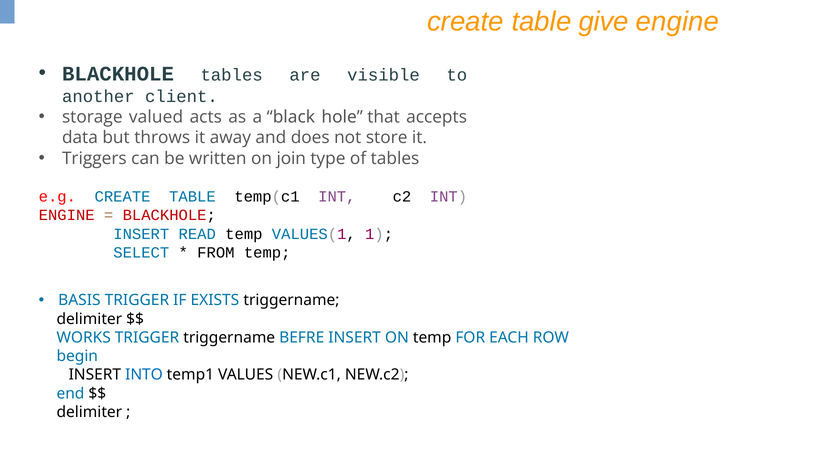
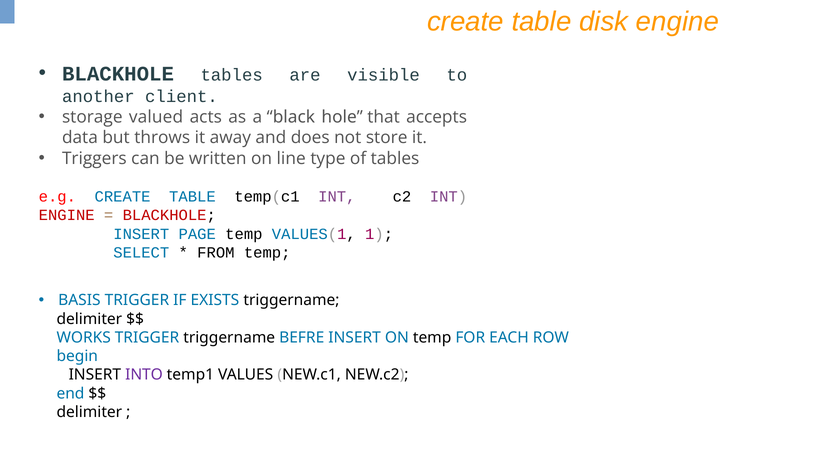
give: give -> disk (604, 22)
join: join -> line (291, 159)
READ: READ -> PAGE (197, 234)
INTO colour: blue -> purple (144, 375)
